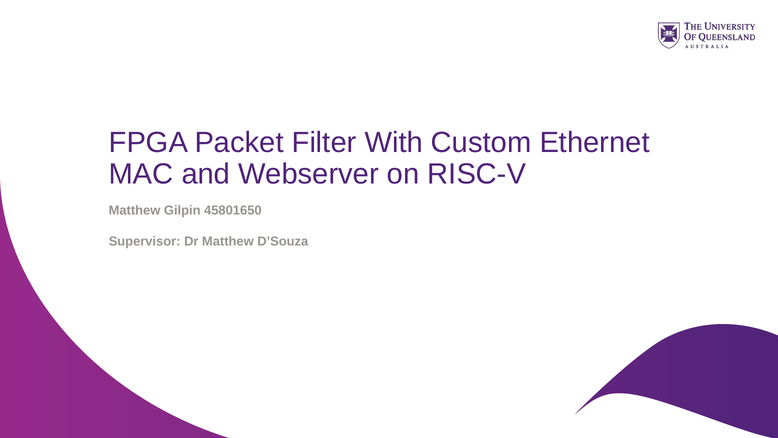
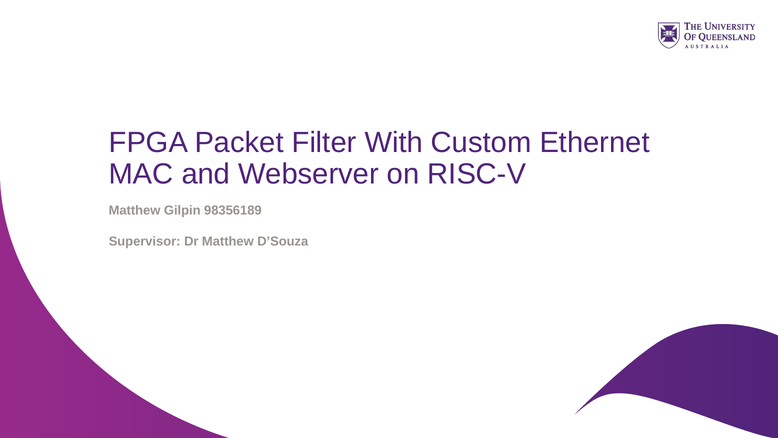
45801650: 45801650 -> 98356189 (233, 210)
